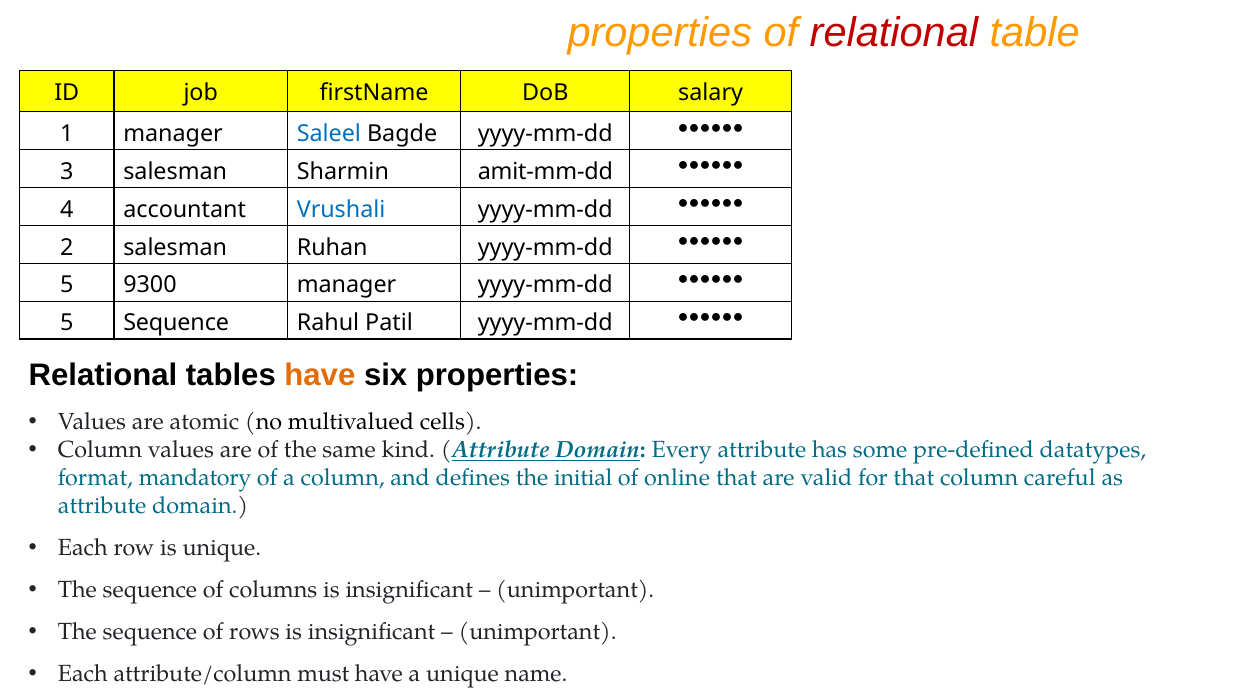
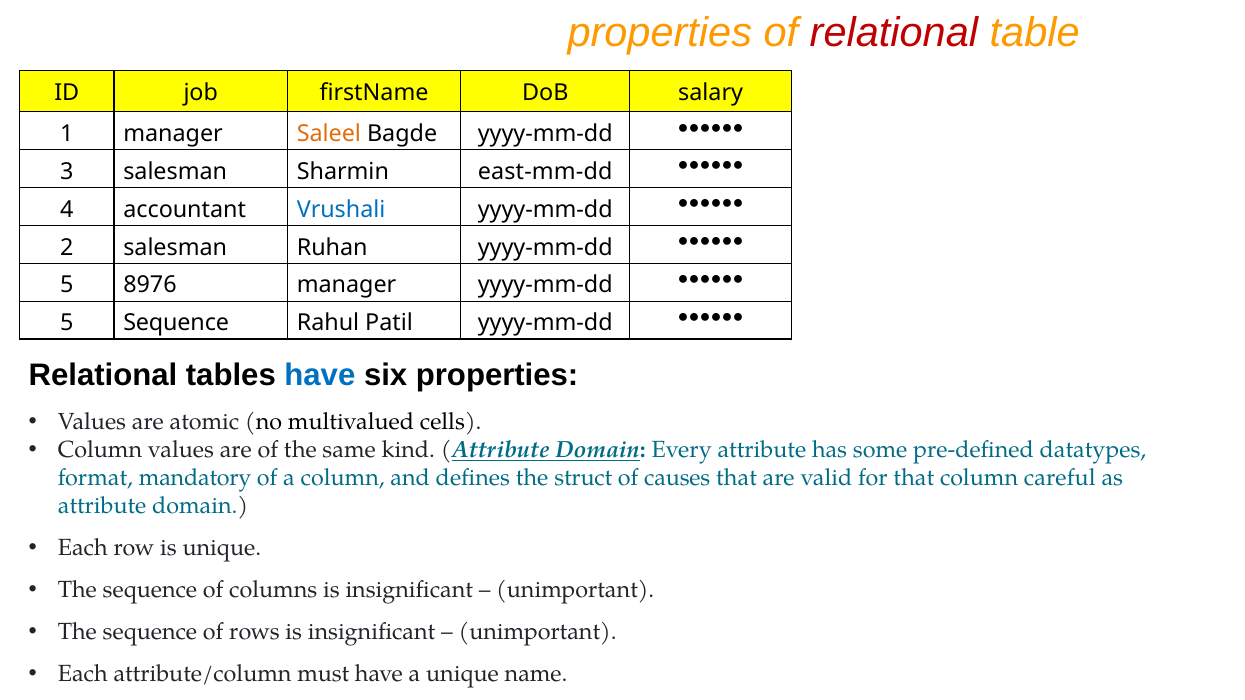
Saleel colour: blue -> orange (329, 134)
amit-mm-dd: amit-mm-dd -> east-mm-dd (545, 172)
9300: 9300 -> 8976 (150, 285)
have colour: orange -> blue (320, 376)
initial: initial -> struct (583, 478)
online: online -> causes (677, 478)
